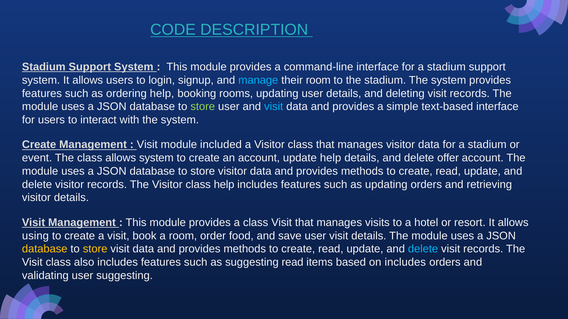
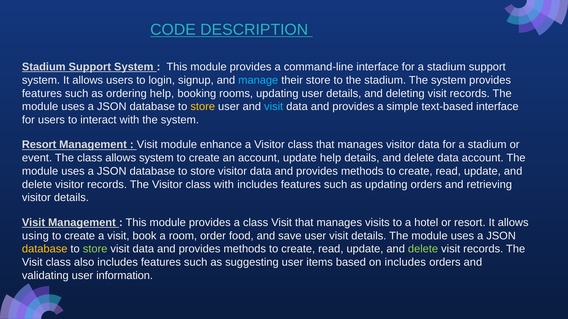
their room: room -> store (318, 80)
store colour: light green -> yellow (203, 107)
Create: Create -> Resort (39, 145)
included: included -> enhance (221, 145)
delete offer: offer -> data (448, 158)
class help: help -> with (224, 185)
store colour: yellow -> light green (95, 249)
delete colour: light blue -> light green (423, 249)
suggesting read: read -> user (292, 263)
user suggesting: suggesting -> information (125, 276)
